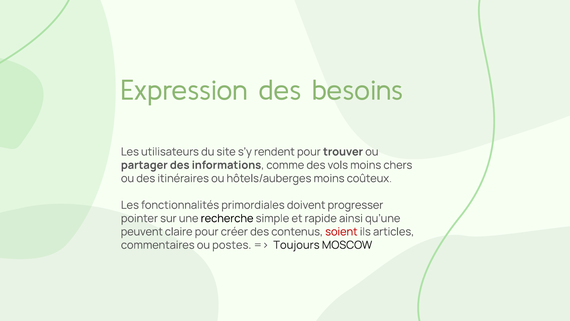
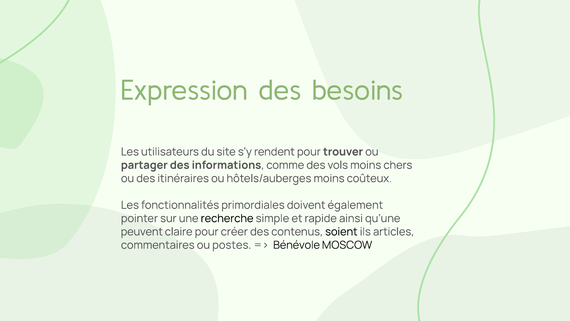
progresser: progresser -> également (355, 205)
soient colour: red -> black (341, 232)
Toujours: Toujours -> Bénévole (297, 245)
